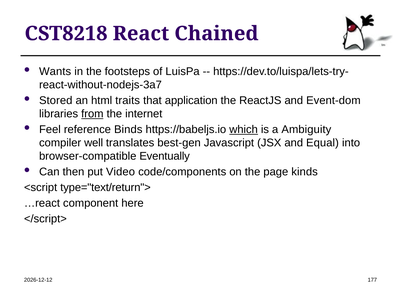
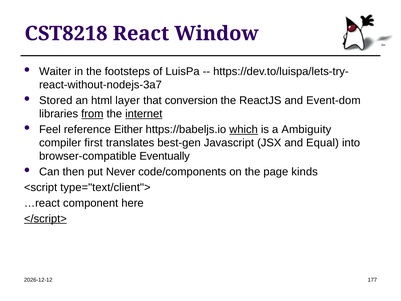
Chained: Chained -> Window (216, 34)
Wants: Wants -> Waiter (55, 71)
traits: traits -> layer (128, 100)
application: application -> conversion (191, 100)
internet underline: none -> present (144, 114)
Binds: Binds -> Either (128, 129)
well: well -> first (94, 143)
Video: Video -> Never (121, 172)
type="text/return">: type="text/return"> -> type="text/client"> (105, 187)
</script> underline: none -> present (45, 219)
